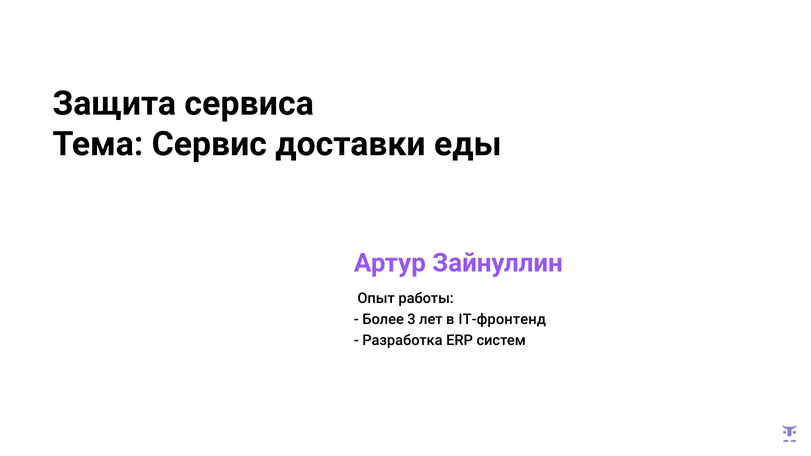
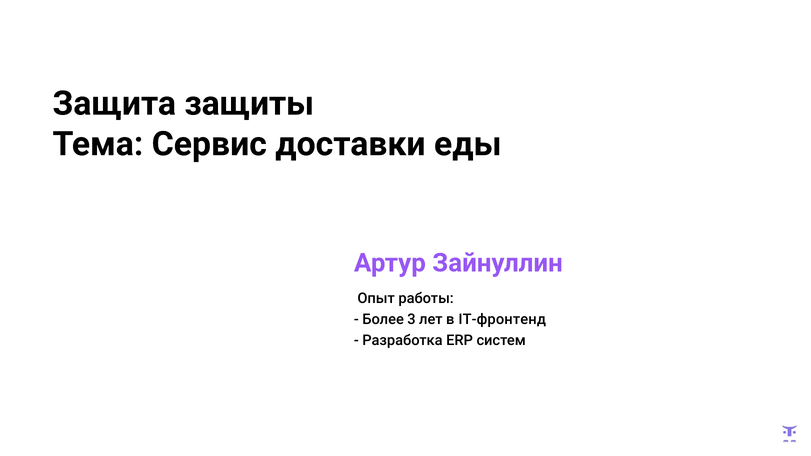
сервиса: сервиса -> защиты (249, 104)
